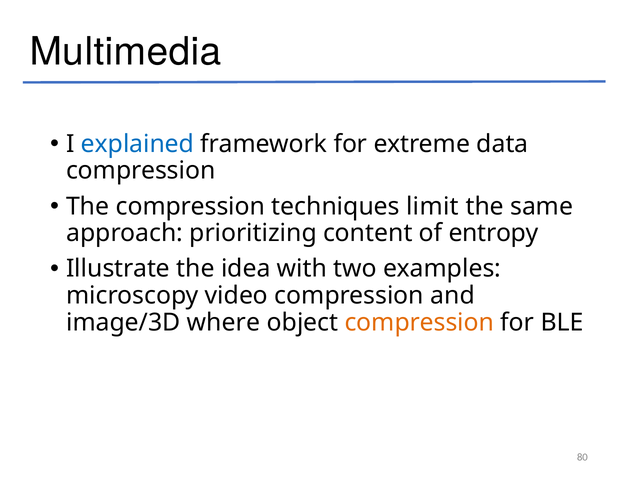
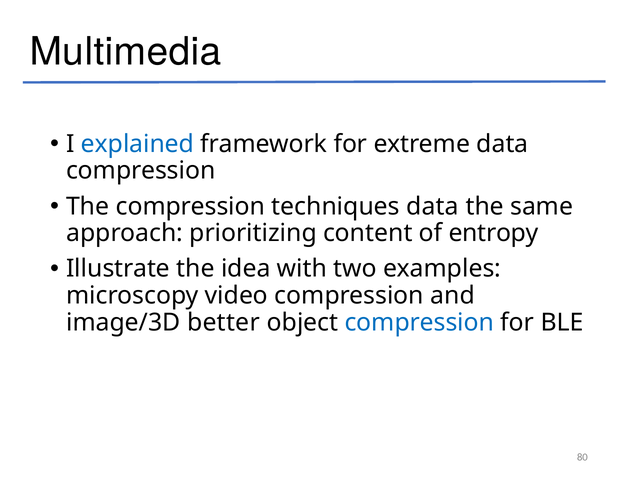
techniques limit: limit -> data (433, 206)
where: where -> better (223, 322)
compression colour: orange -> blue (419, 322)
